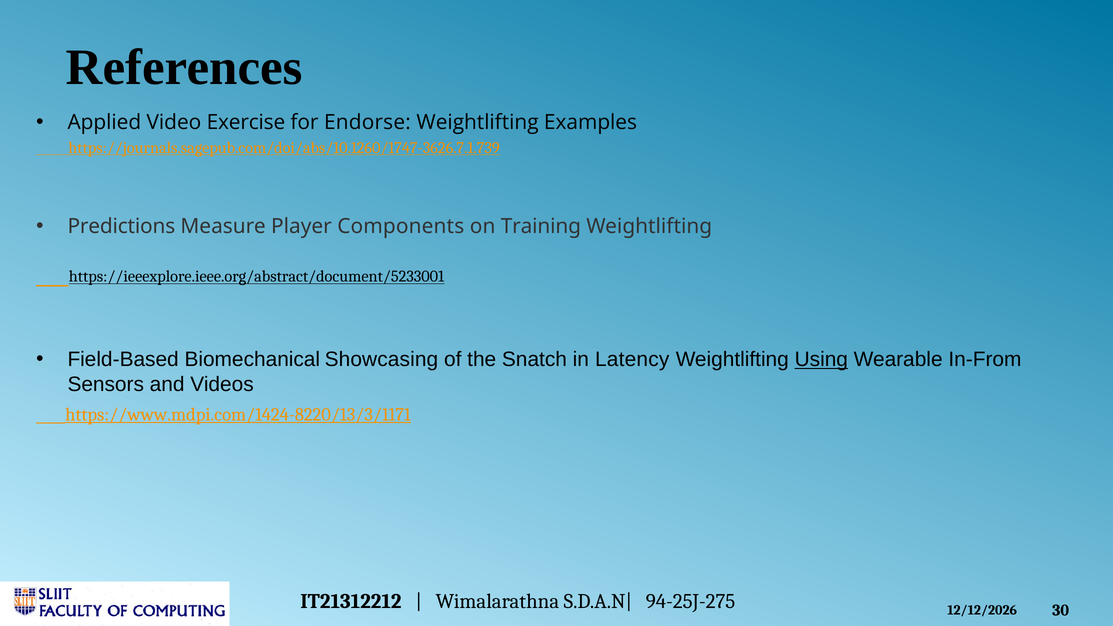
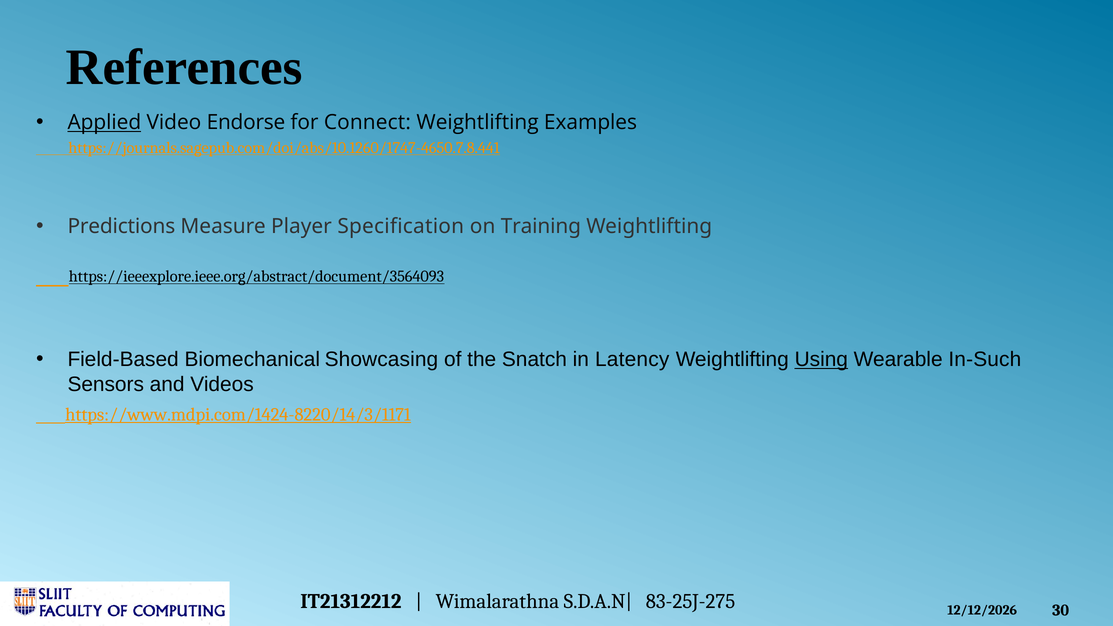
Applied underline: none -> present (104, 122)
Exercise: Exercise -> Endorse (246, 122)
Endorse: Endorse -> Connect (367, 122)
https://journals.sagepub.com/doi/abs/10.1260/1747-3626.7.1.739: https://journals.sagepub.com/doi/abs/10.1260/1747-3626.7.1.739 -> https://journals.sagepub.com/doi/abs/10.1260/1747-4650.7.8.441 (284, 148)
Components: Components -> Specification (401, 226)
https://ieeexplore.ieee.org/abstract/document/5233001: https://ieeexplore.ieee.org/abstract/document/5233001 -> https://ieeexplore.ieee.org/abstract/document/3564093 (256, 277)
In-From: In-From -> In-Such (985, 360)
https://www.mdpi.com/1424-8220/13/3/1171: https://www.mdpi.com/1424-8220/13/3/1171 -> https://www.mdpi.com/1424-8220/14/3/1171 (238, 415)
94-25J-275: 94-25J-275 -> 83-25J-275 (691, 602)
